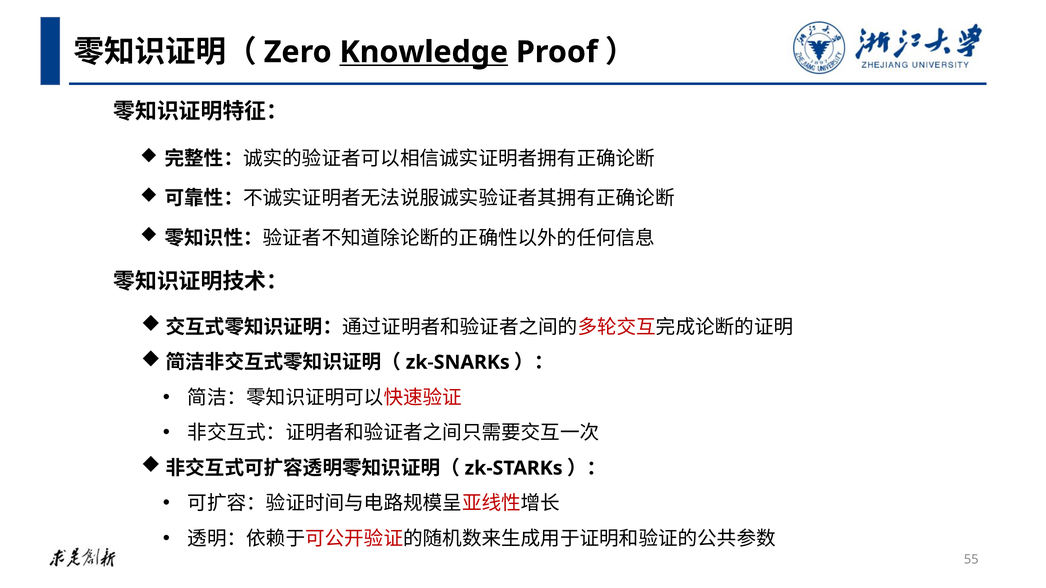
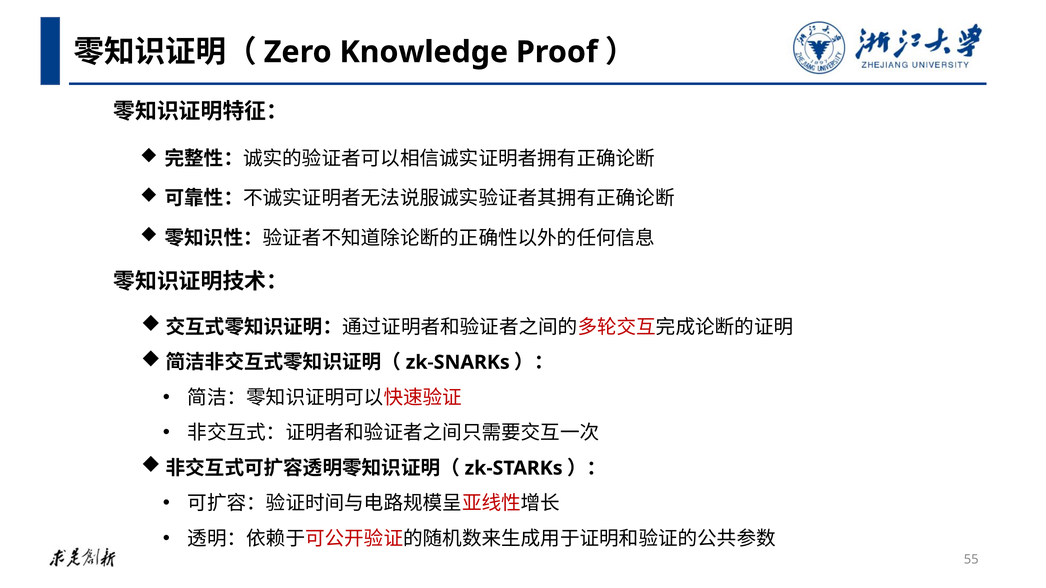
Knowledge underline: present -> none (424, 52)
